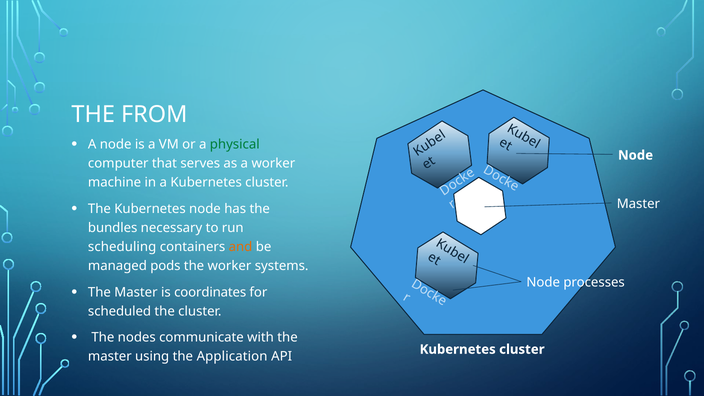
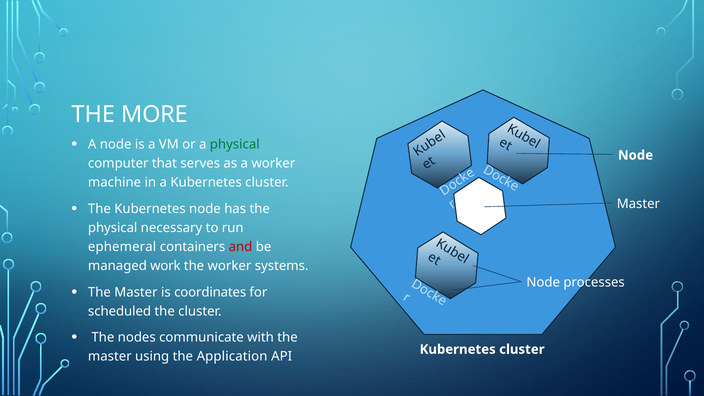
FROM: FROM -> MORE (154, 114)
bundles: bundles -> physical (113, 228)
scheduling: scheduling -> ephemeral (122, 247)
and colour: orange -> red (241, 247)
pods: pods -> work (165, 266)
